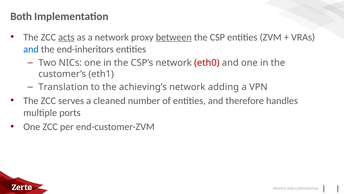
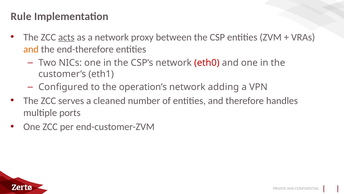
Both: Both -> Rule (21, 16)
between underline: present -> none (174, 37)
and colour: blue -> orange (31, 49)
end-inheritors: end-inheritors -> end-therefore (85, 49)
Translation: Translation -> Configured (63, 87)
achieving’s: achieving’s -> operation’s (143, 87)
